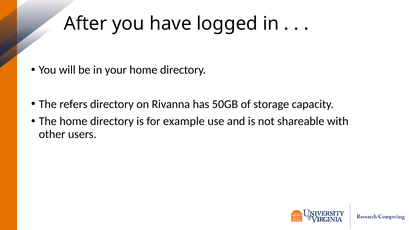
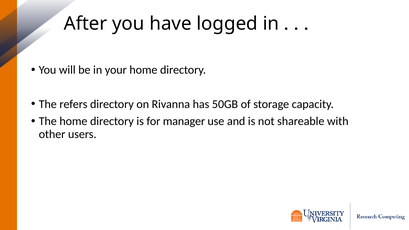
example: example -> manager (184, 121)
